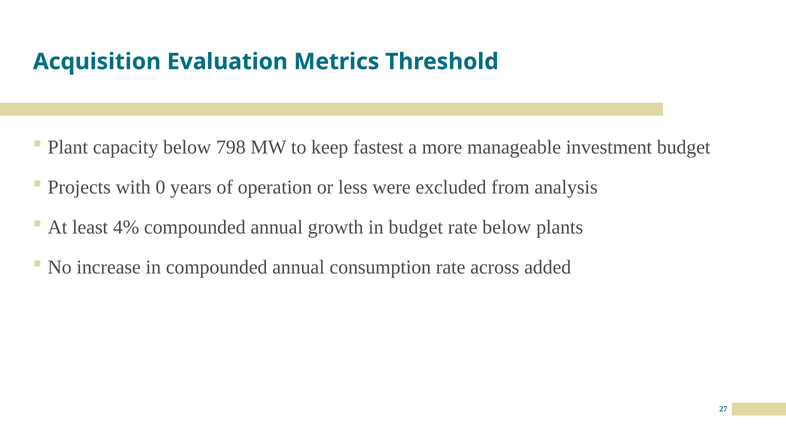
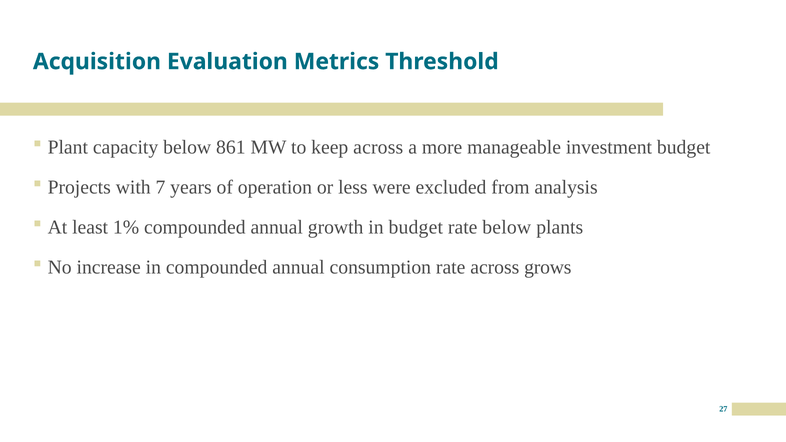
798: 798 -> 861 (231, 147)
keep fastest: fastest -> across (378, 147)
0: 0 -> 7 (160, 187)
4%: 4% -> 1% (126, 227)
added: added -> grows (548, 267)
